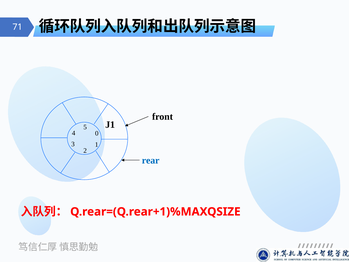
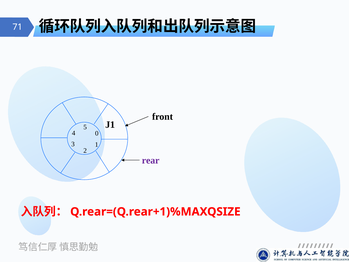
rear colour: blue -> purple (151, 160)
